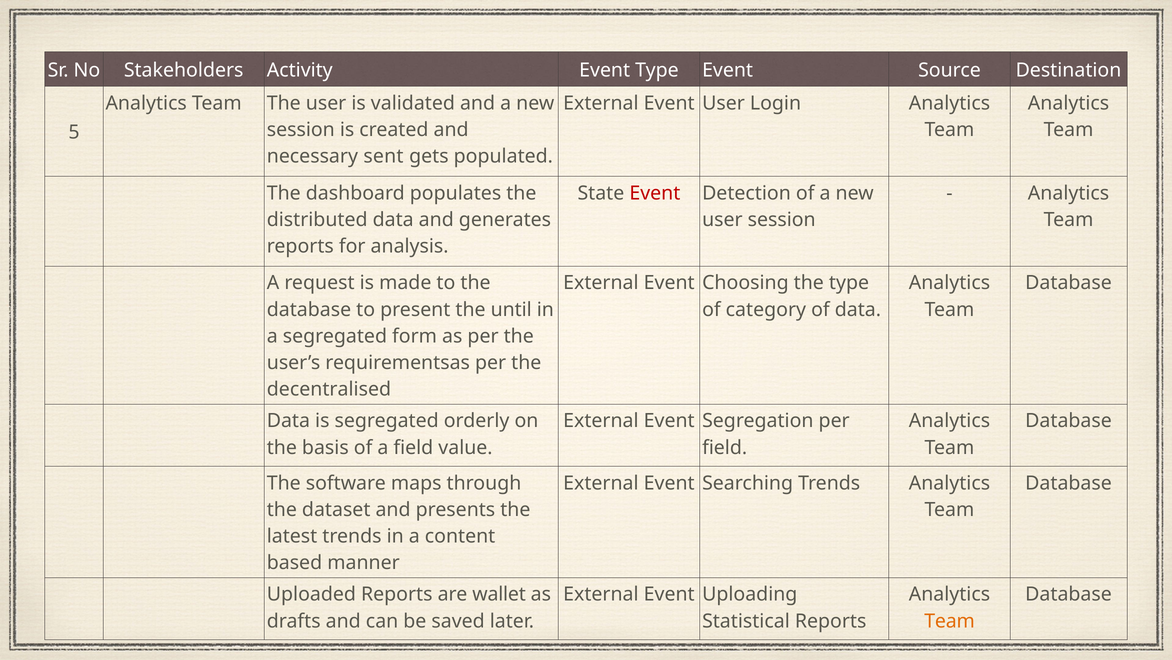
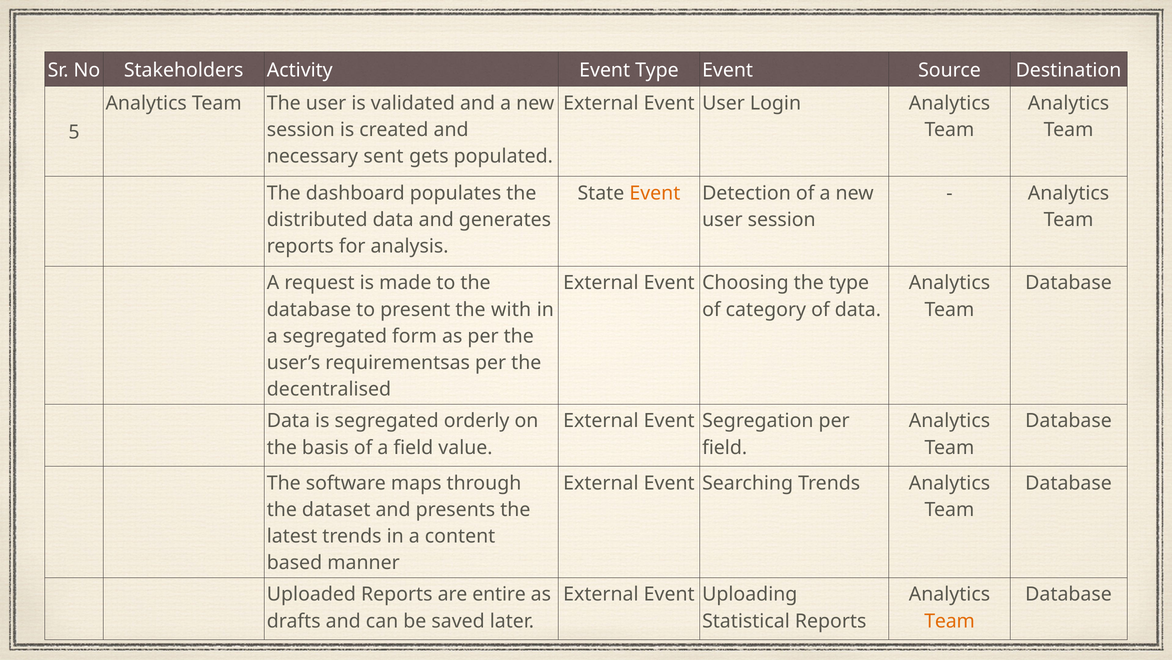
Event colour: red -> orange (655, 193)
until: until -> with (511, 309)
wallet: wallet -> entire (499, 594)
